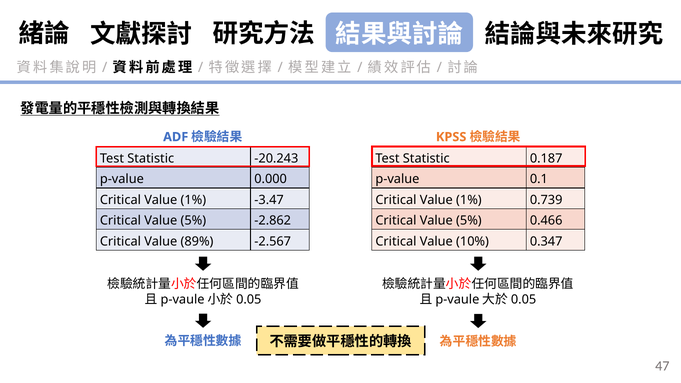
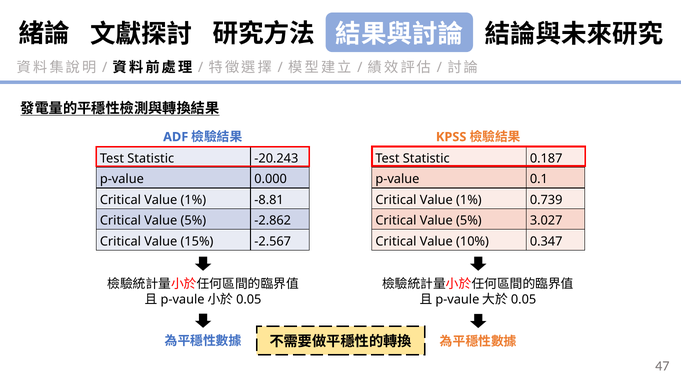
-3.47: -3.47 -> -8.81 (269, 200)
0.466: 0.466 -> 3.027 (546, 221)
89%: 89% -> 15% (197, 241)
